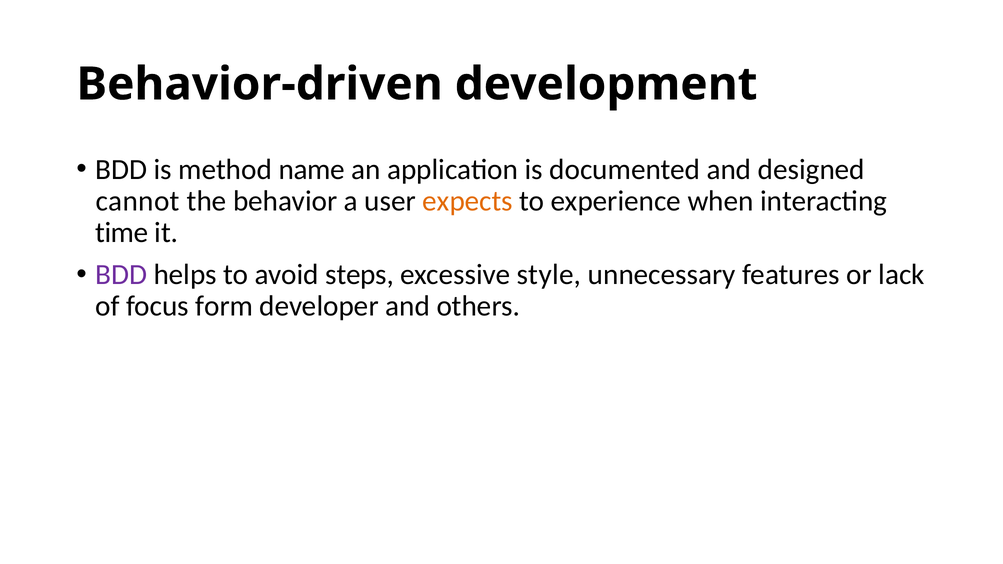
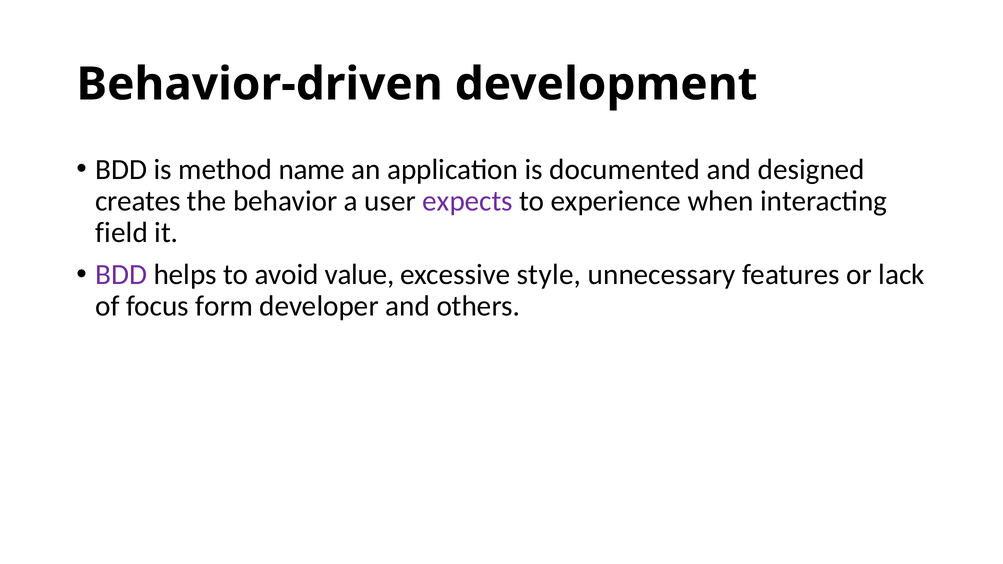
cannot: cannot -> creates (138, 201)
expects colour: orange -> purple (468, 201)
time: time -> field (122, 233)
steps: steps -> value (360, 275)
